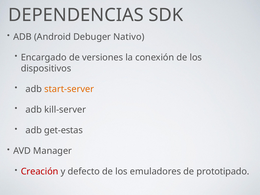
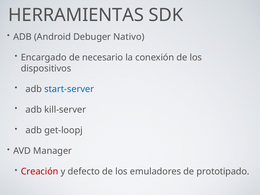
DEPENDENCIAS: DEPENDENCIAS -> HERRAMIENTAS (76, 15)
versiones: versiones -> necesario (103, 57)
start-server colour: orange -> blue (69, 89)
get-estas: get-estas -> get-loopj (63, 130)
